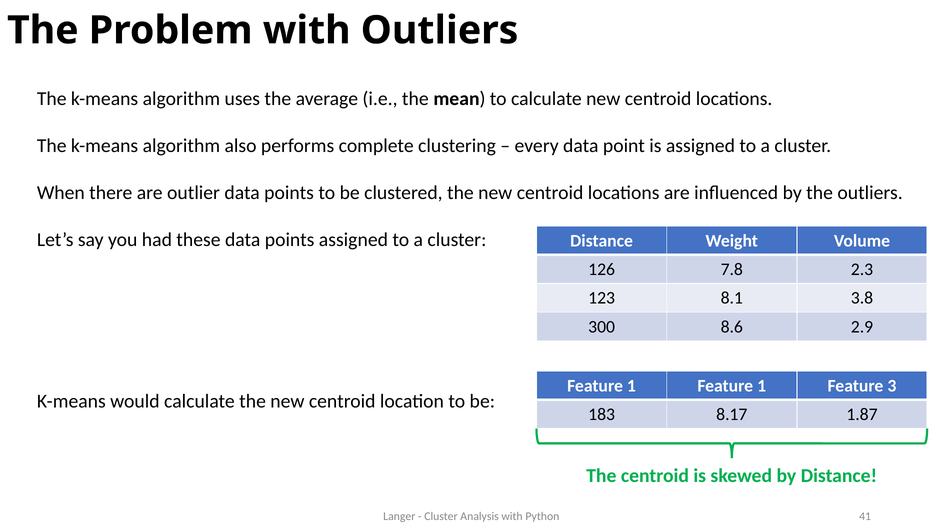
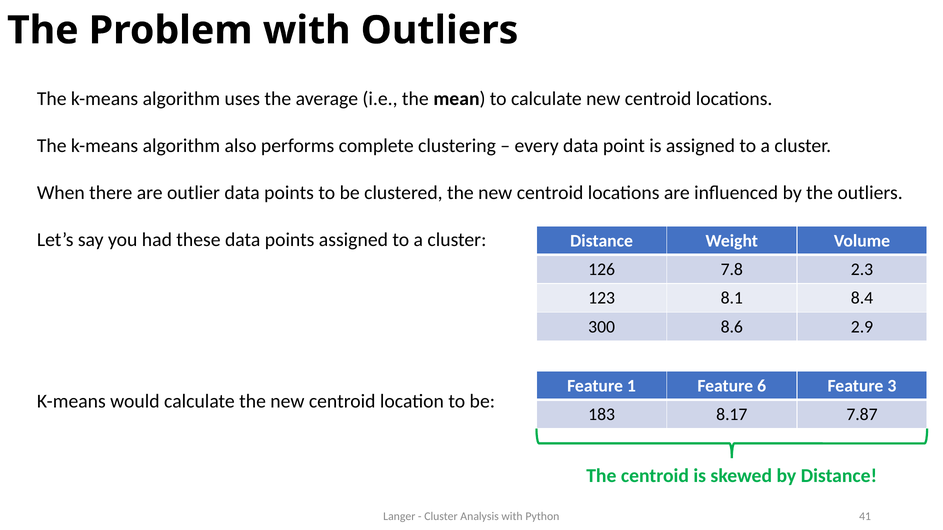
3.8: 3.8 -> 8.4 (862, 298)
1 Feature 1: 1 -> 6 (762, 386)
1.87: 1.87 -> 7.87 (862, 415)
